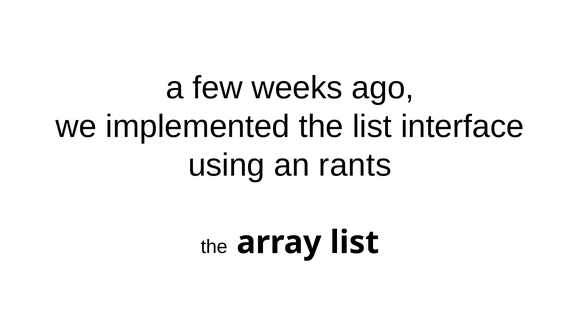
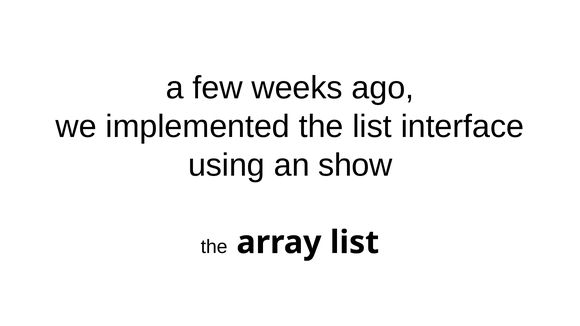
rants: rants -> show (355, 165)
